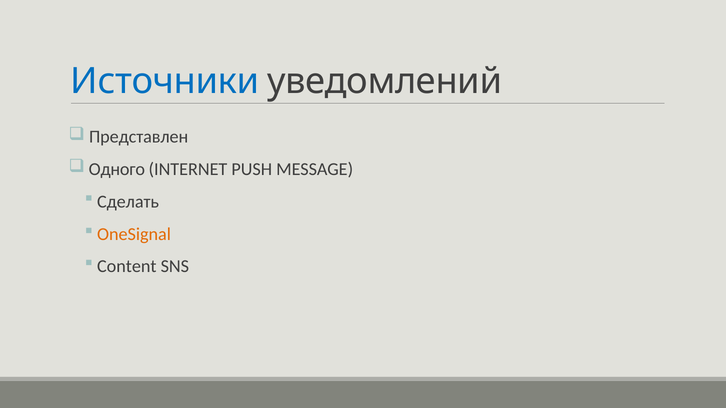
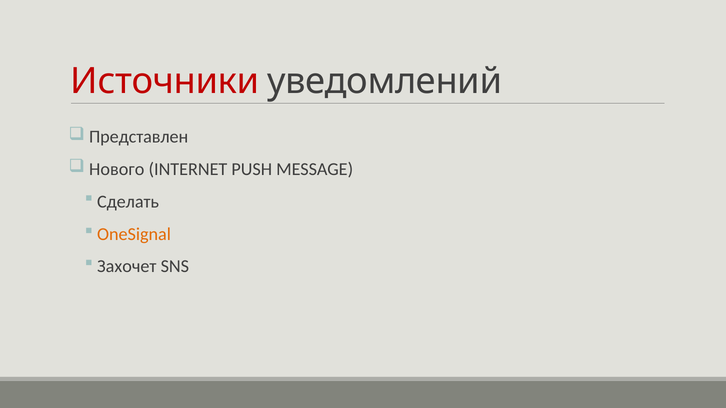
Источники colour: blue -> red (165, 81)
Одного: Одного -> Нового (117, 169)
Content: Content -> Захочет (127, 267)
